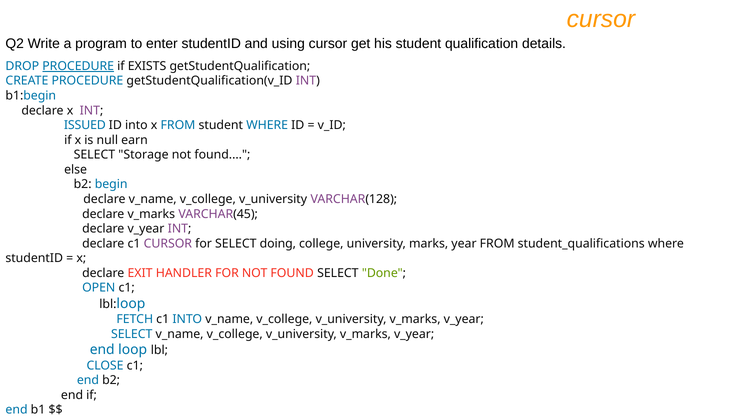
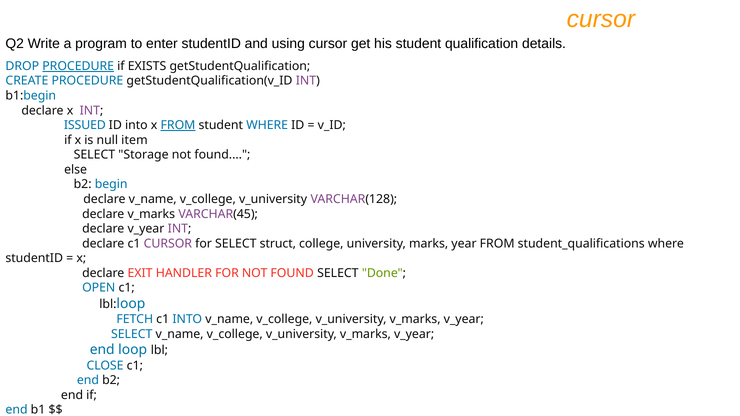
FROM underline: none -> present (178, 125)
earn: earn -> item (134, 140)
doing: doing -> struct (278, 244)
